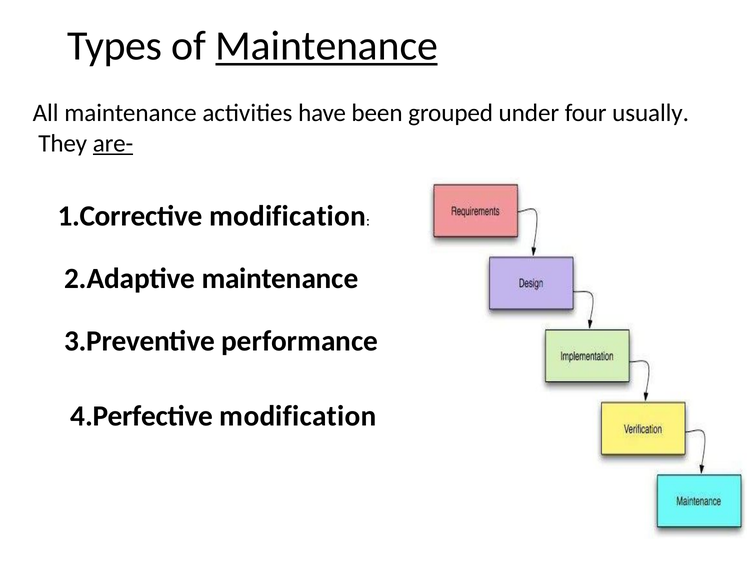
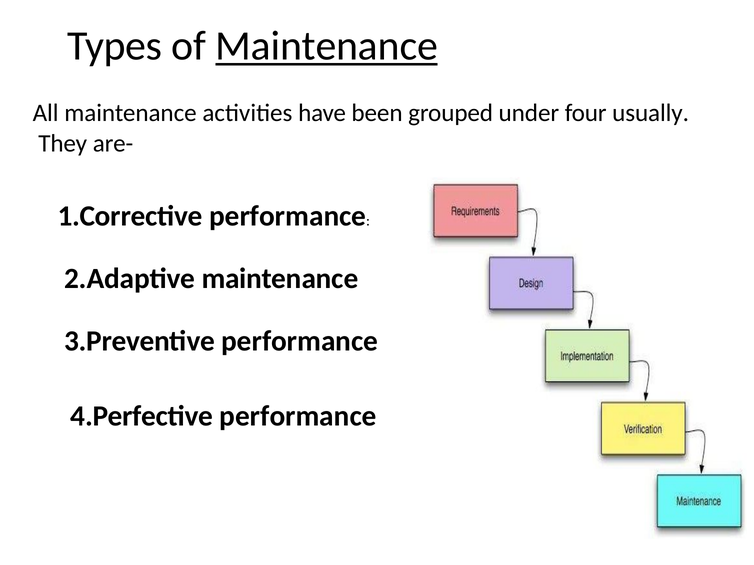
are- underline: present -> none (113, 143)
1.Corrective modification: modification -> performance (288, 216)
4.Perfective modification: modification -> performance (298, 416)
